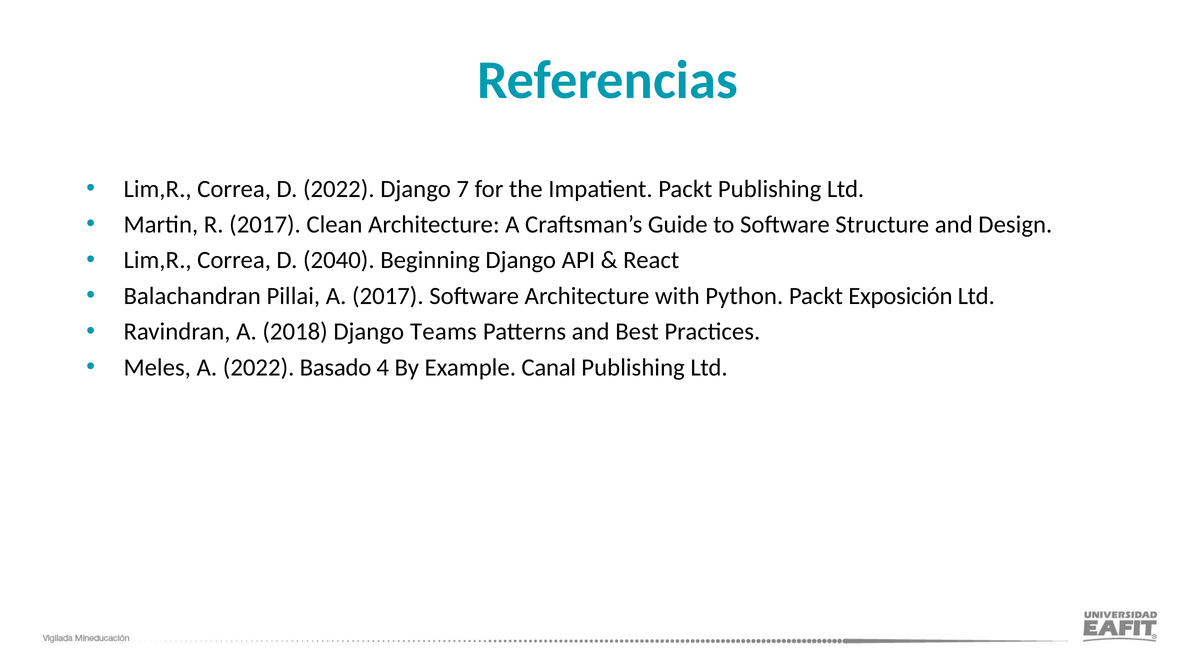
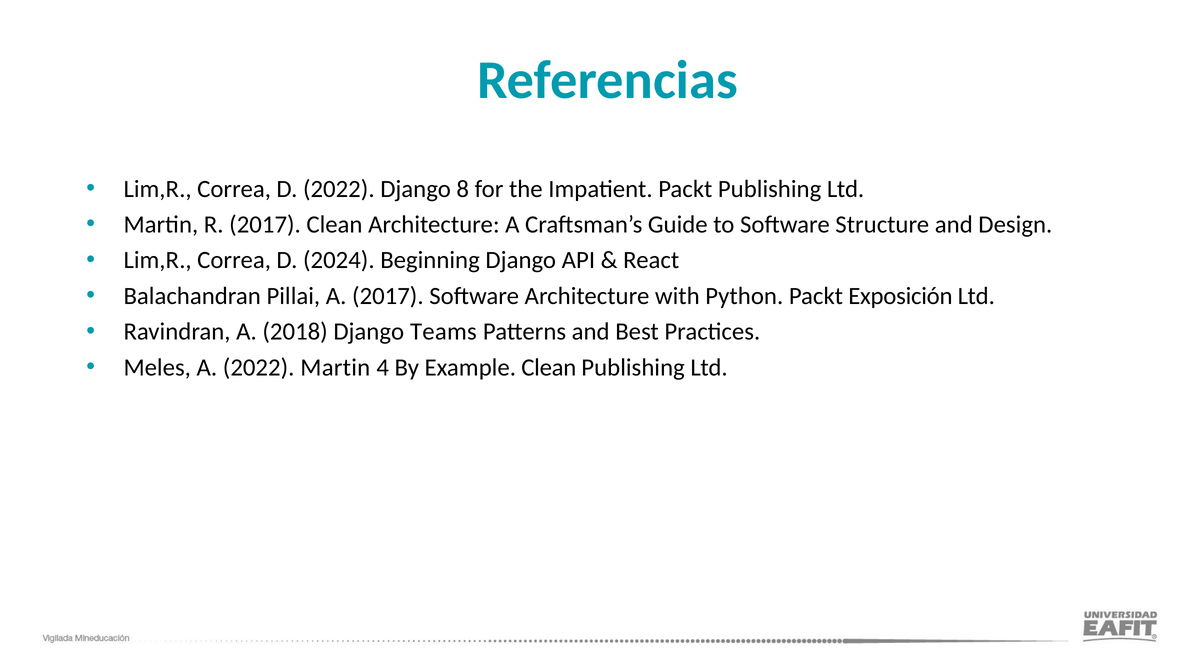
7: 7 -> 8 (463, 189)
2040: 2040 -> 2024 (339, 260)
2022 Basado: Basado -> Martin (335, 367)
Example Canal: Canal -> Clean (549, 367)
